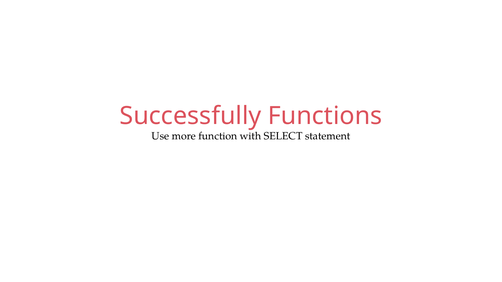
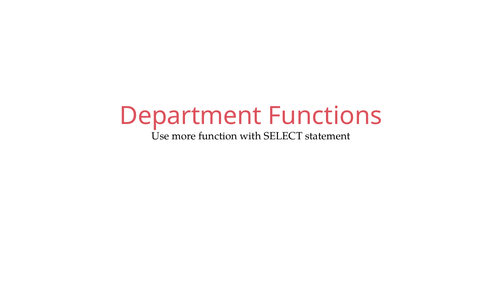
Successfully: Successfully -> Department (191, 116)
